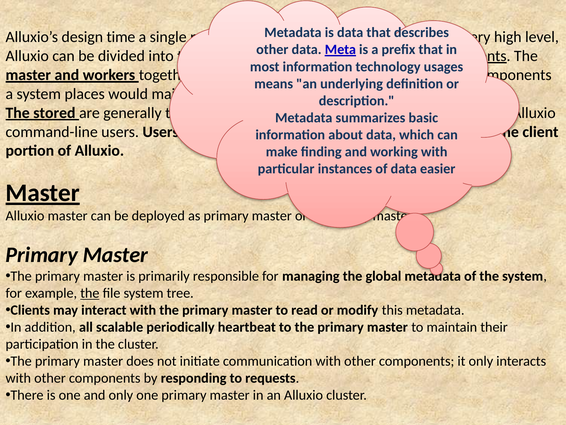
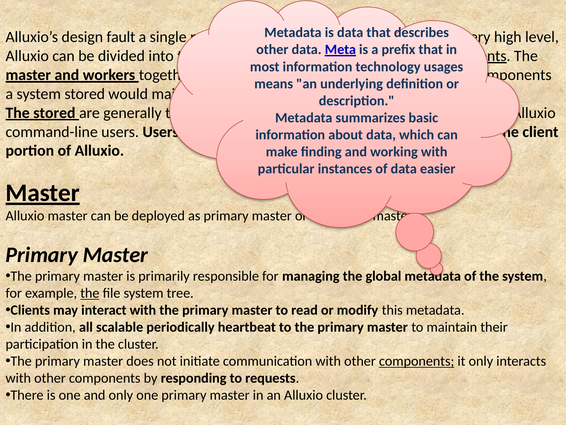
time: time -> fault (121, 37)
system places: places -> stored (85, 94)
components underline: none -> present (417, 361)
